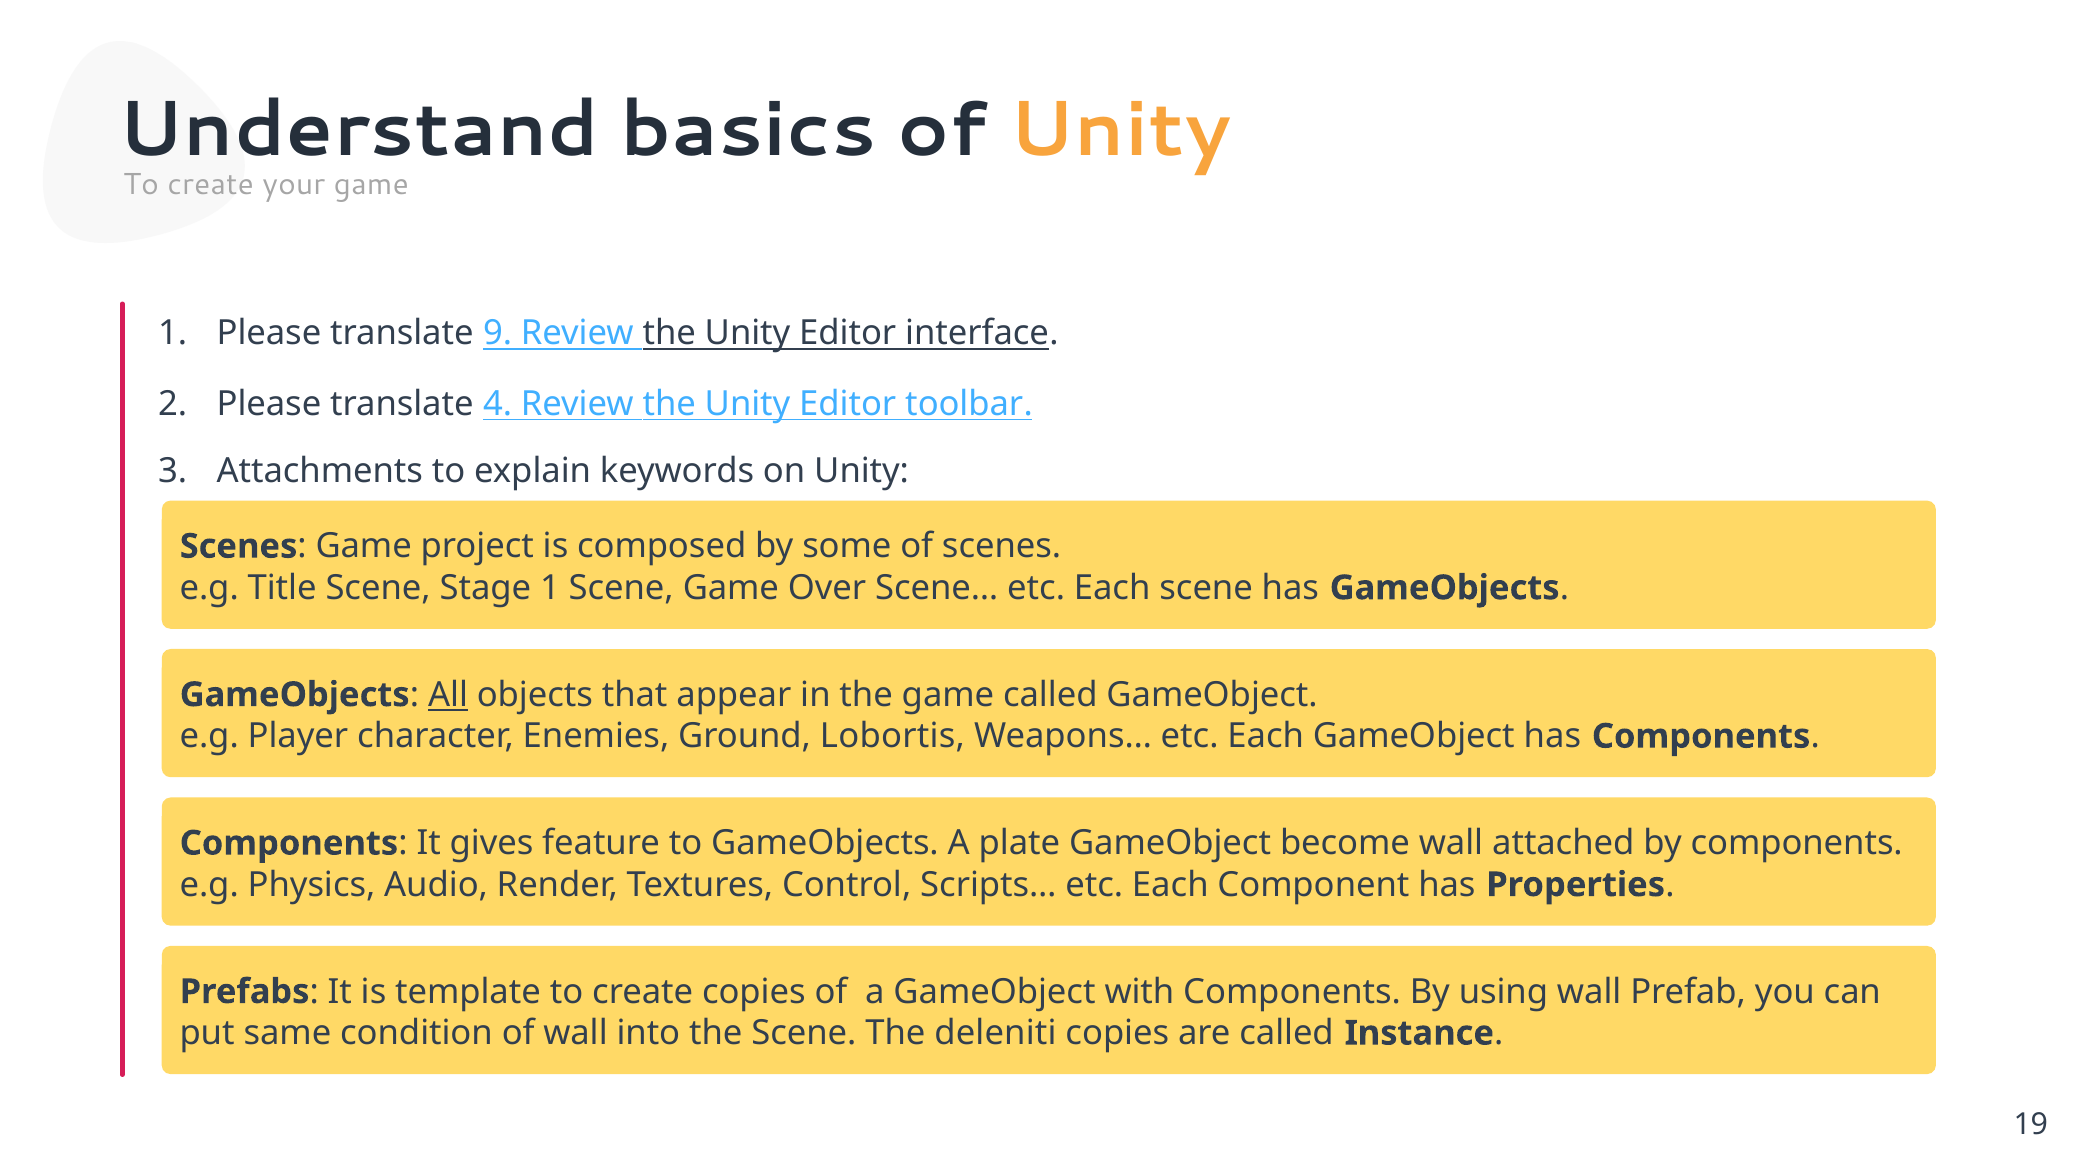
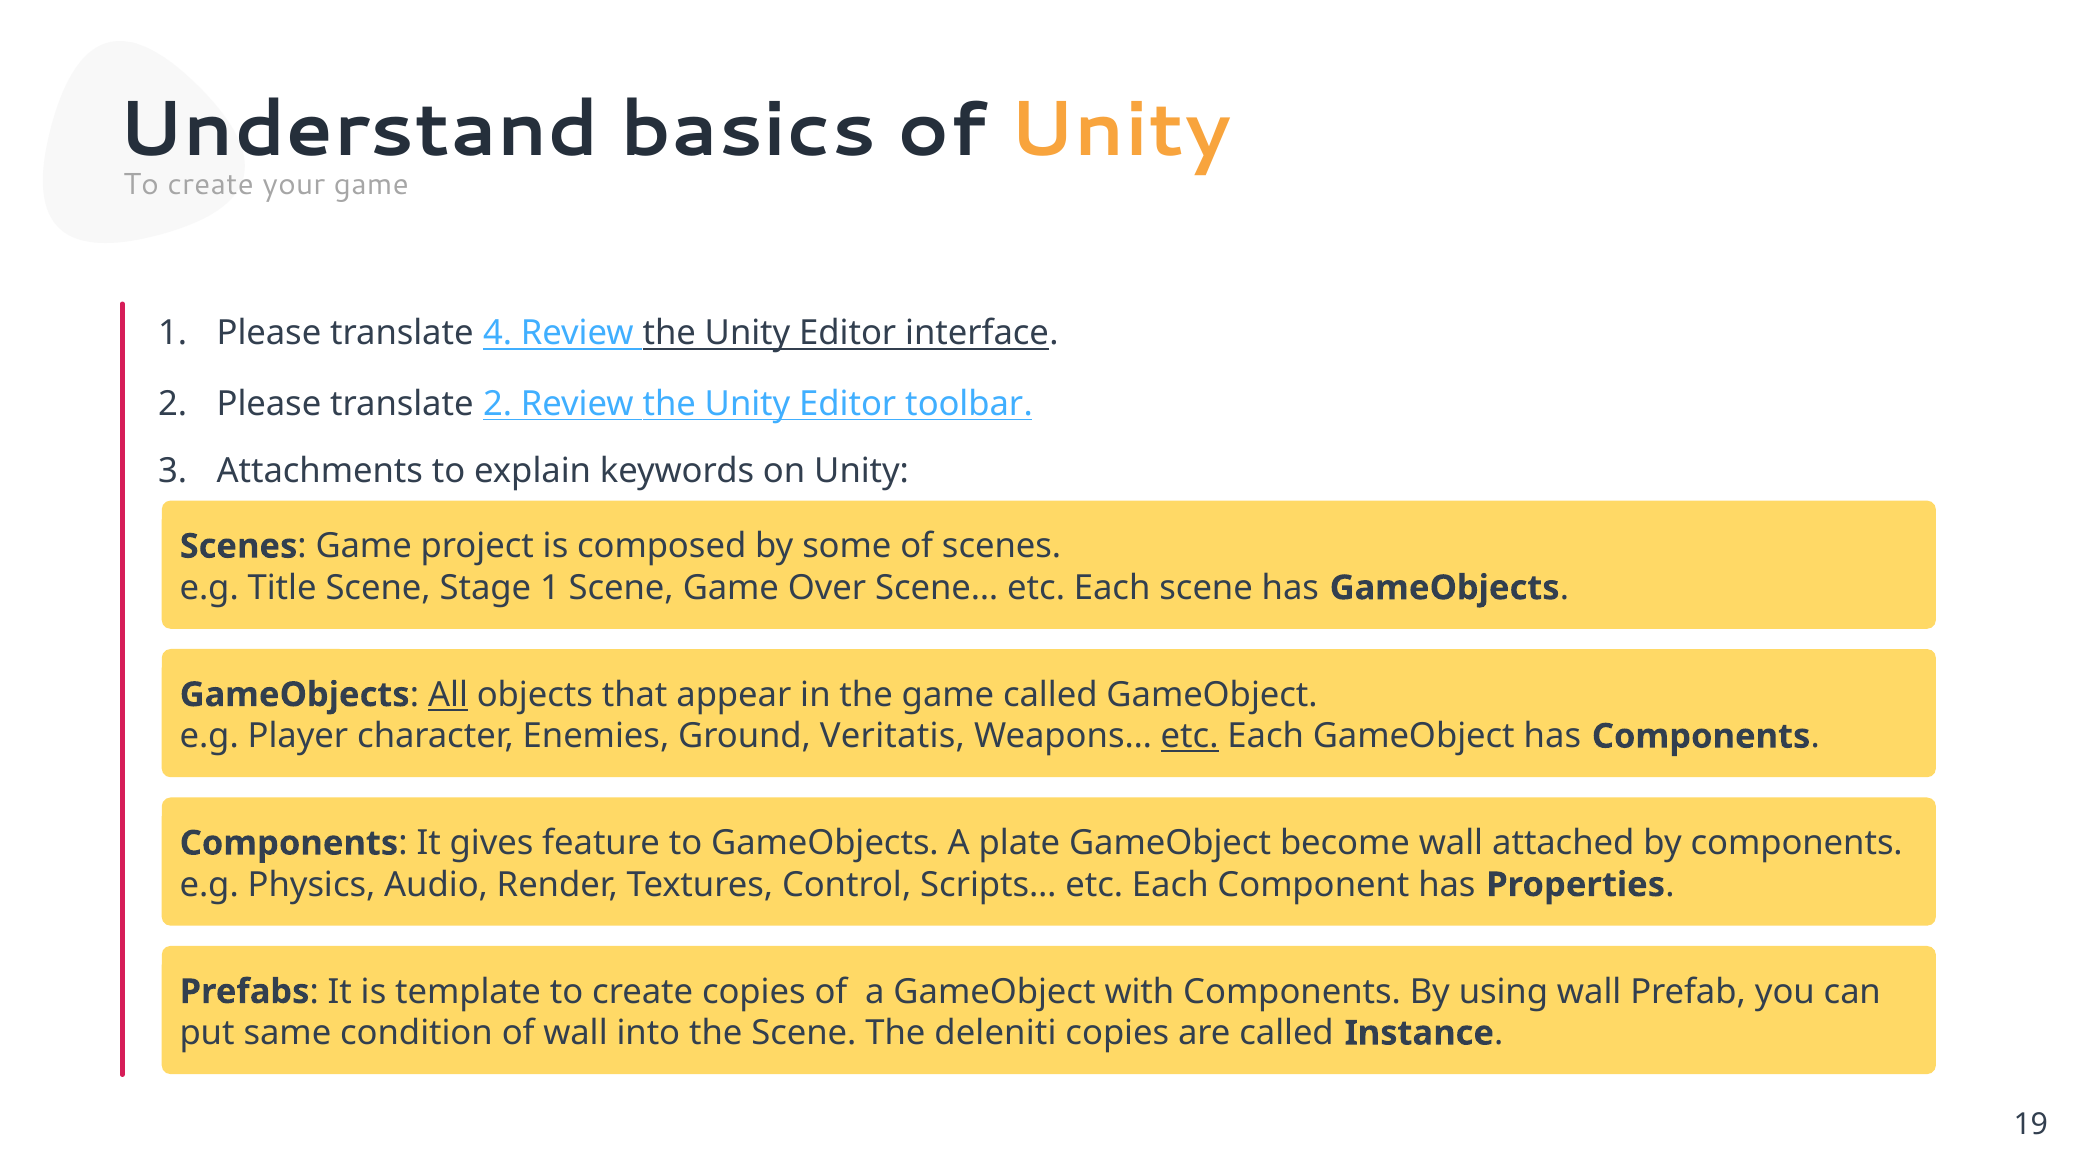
9: 9 -> 4 (498, 333)
translate 4: 4 -> 2 (498, 404)
Lobortis: Lobortis -> Veritatis (892, 737)
etc underline: none -> present (1190, 737)
